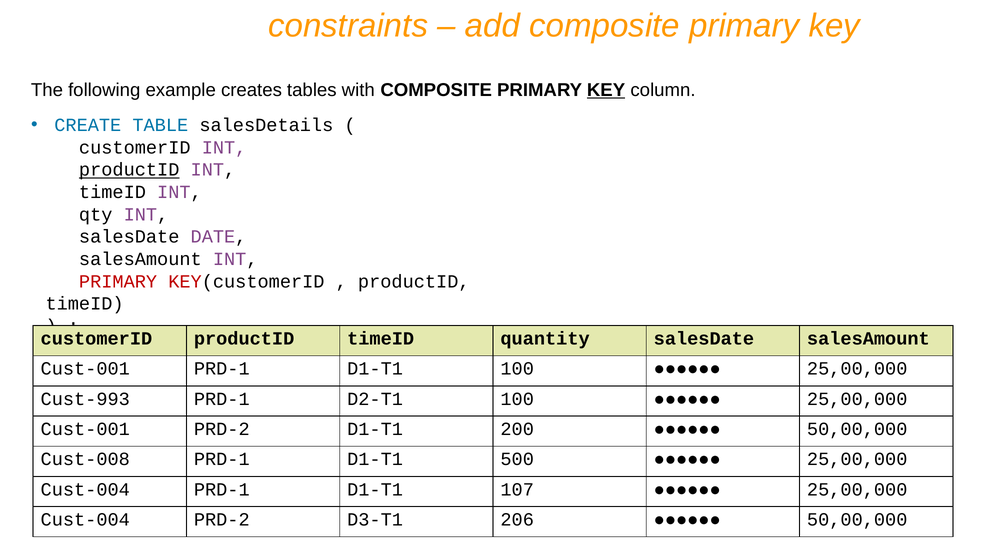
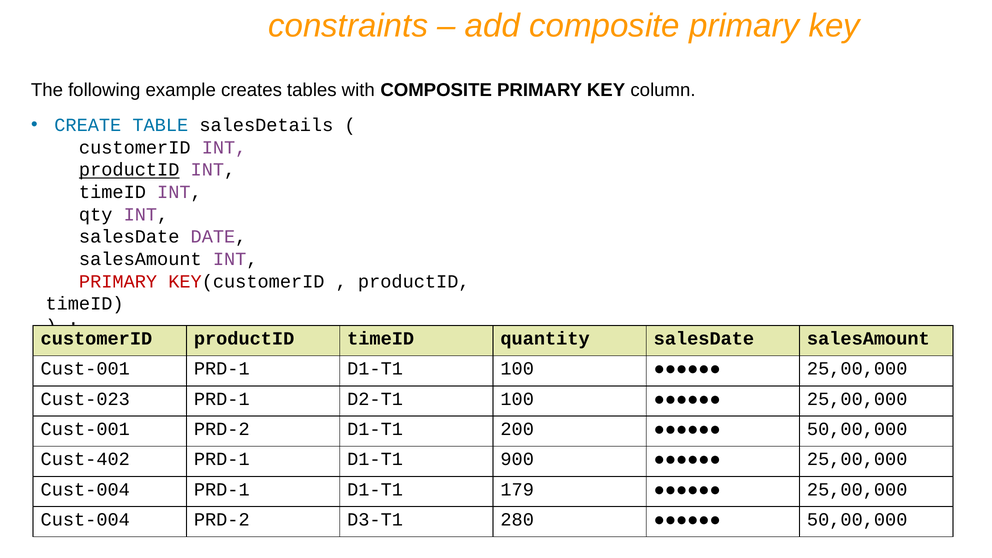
KEY underline: present -> none (606, 90)
Cust-993: Cust-993 -> Cust-023 (85, 399)
Cust-008: Cust-008 -> Cust-402 (85, 459)
500: 500 -> 900 (517, 459)
107: 107 -> 179 (517, 489)
206: 206 -> 280 (517, 520)
